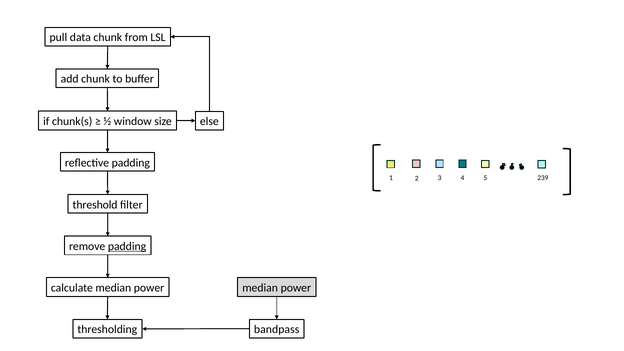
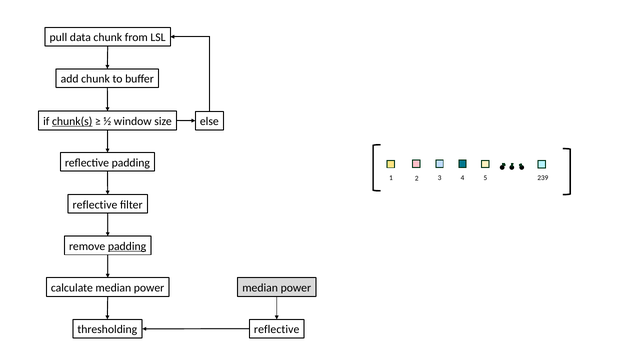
chunk(s underline: none -> present (72, 121)
threshold: threshold -> reflective (95, 205)
thresholding bandpass: bandpass -> reflective (277, 329)
